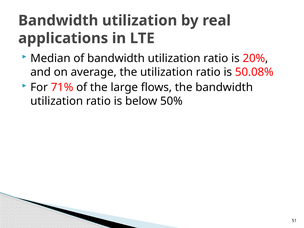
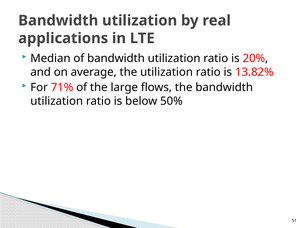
50.08%: 50.08% -> 13.82% (254, 72)
